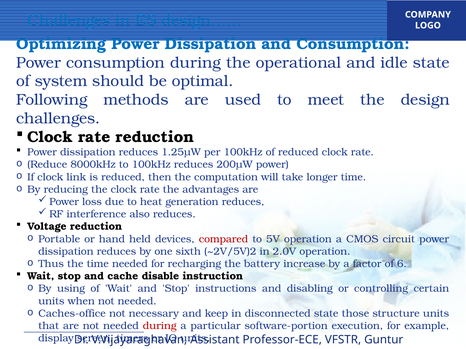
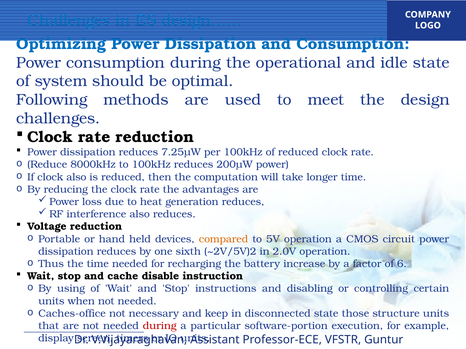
1.25µW: 1.25µW -> 7.25µW (181, 152)
clock link: link -> also (76, 177)
compared colour: red -> orange (224, 239)
